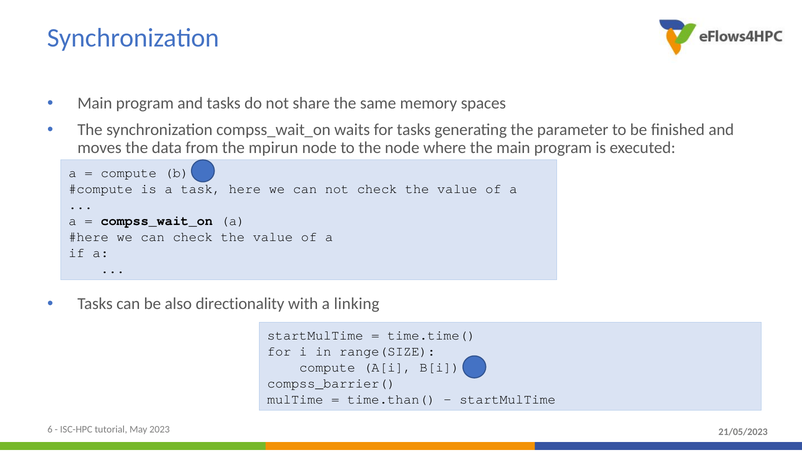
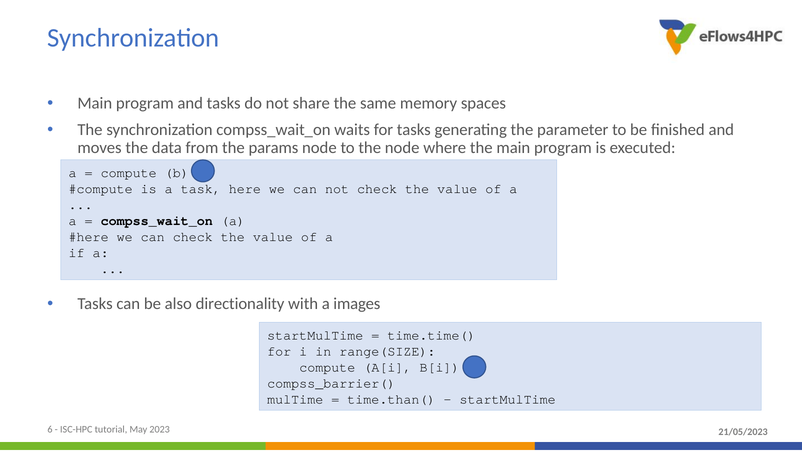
mpirun: mpirun -> params (273, 148)
linking: linking -> images (357, 304)
